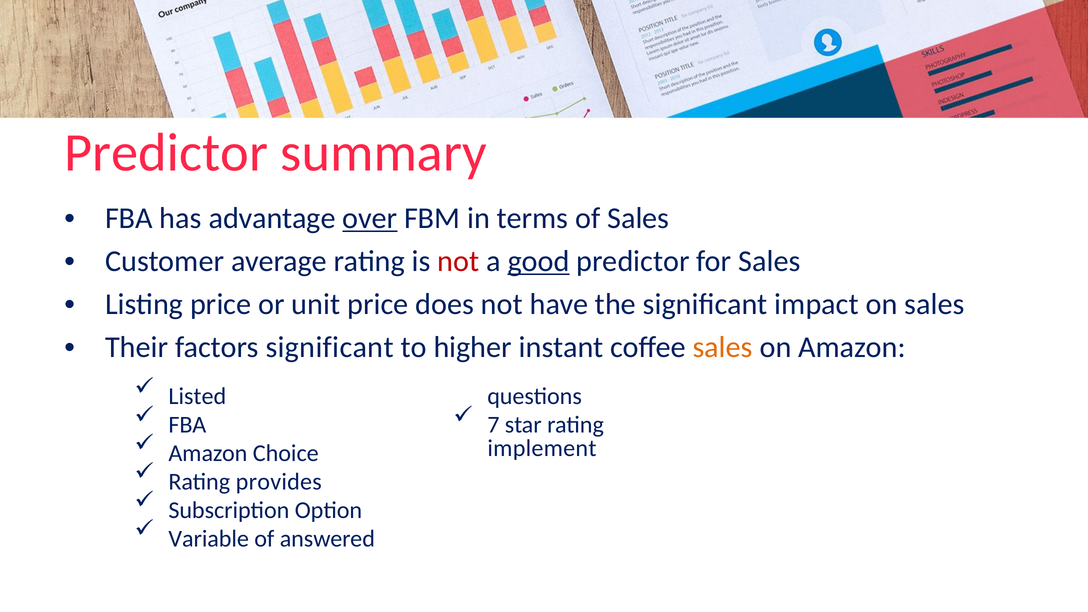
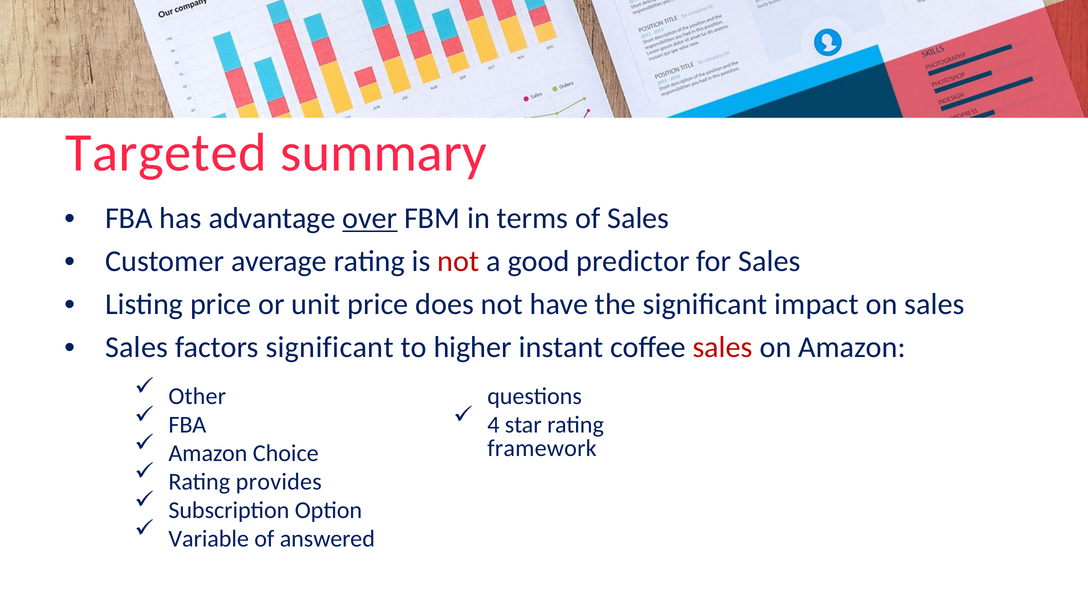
Predictor: Predictor -> Targeted (166, 153)
good underline: present -> none (539, 261)
Their: Their -> Sales (137, 347)
sales colour: orange -> red (723, 347)
Listed: Listed -> Other (197, 396)
7: 7 -> 4 (493, 425)
implement: implement -> framework (542, 449)
